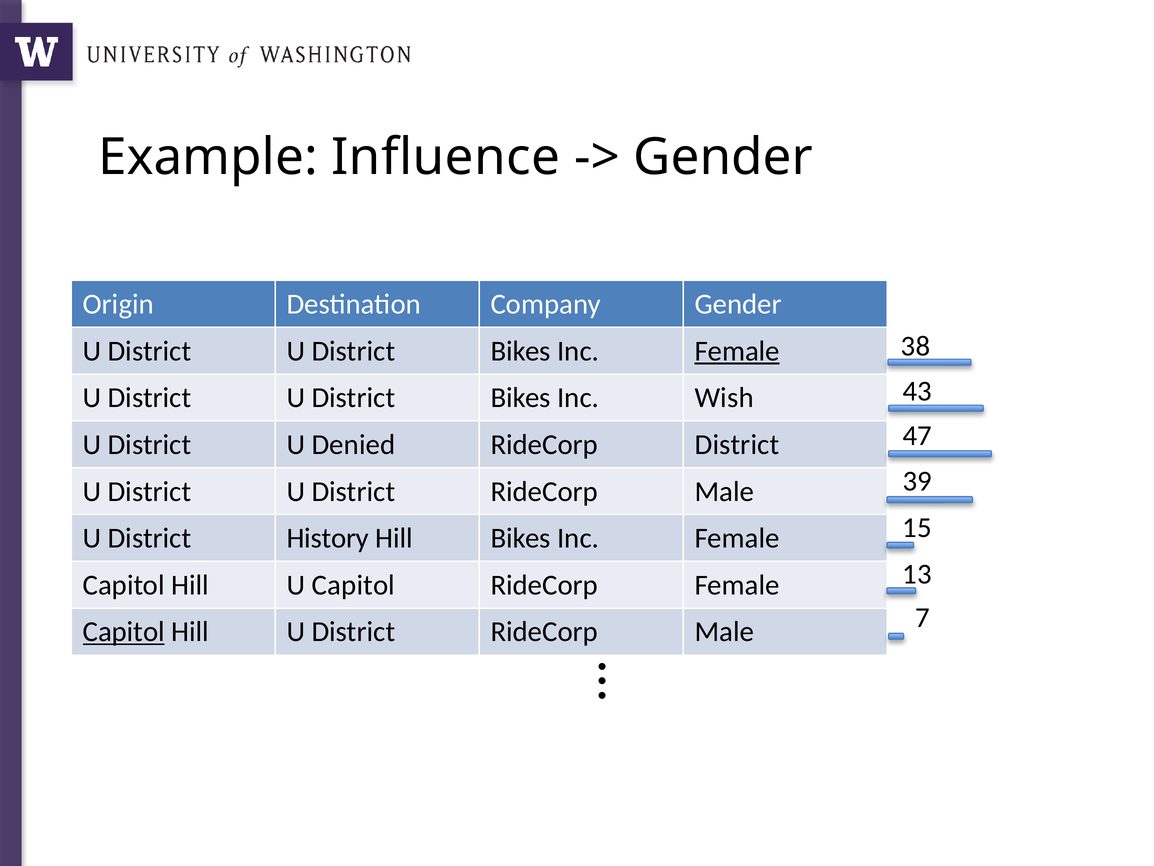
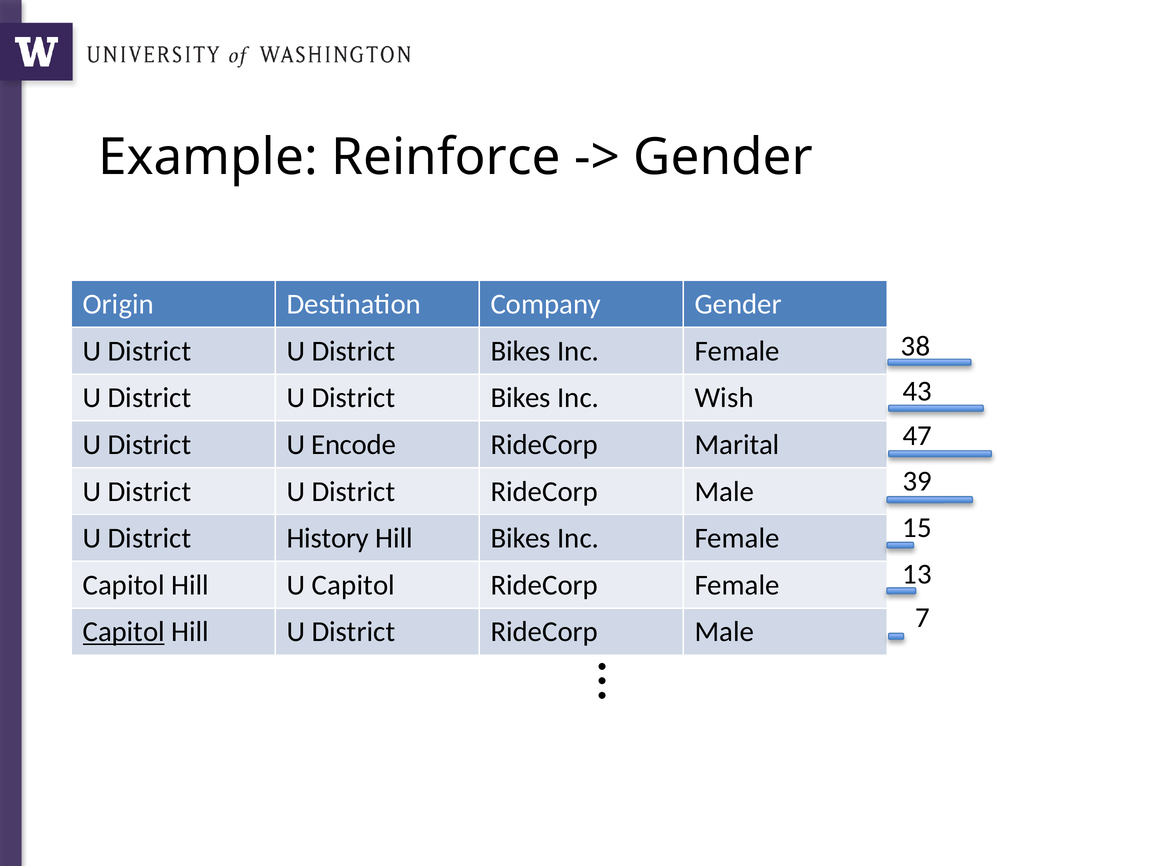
Influence: Influence -> Reinforce (446, 157)
Female underline: present -> none (737, 351)
Denied: Denied -> Encode (354, 444)
RideCorp District: District -> Marital (737, 444)
